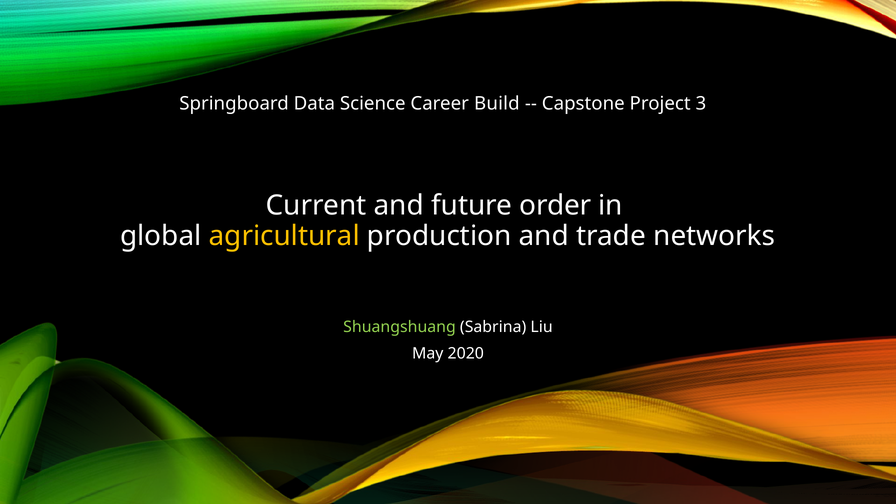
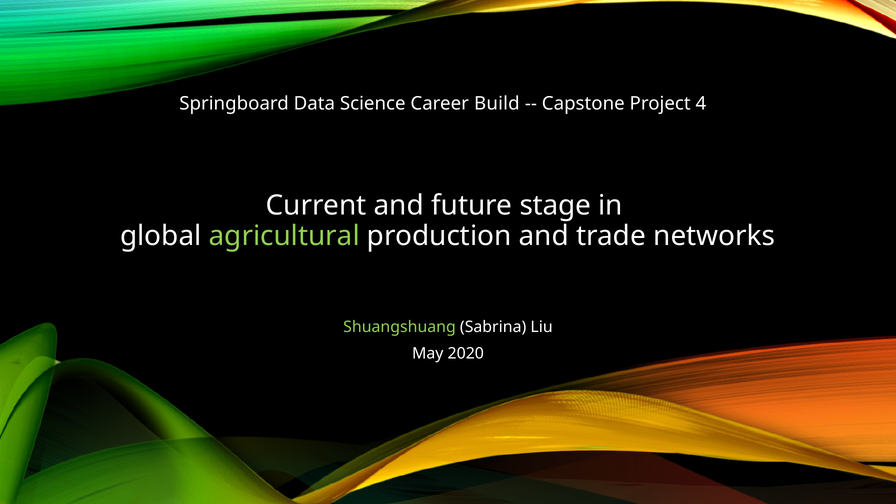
3: 3 -> 4 (701, 103)
order: order -> stage (555, 206)
agricultural colour: yellow -> light green (284, 236)
